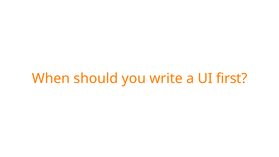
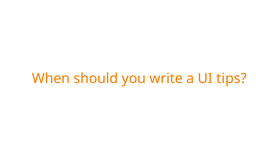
first: first -> tips (232, 78)
